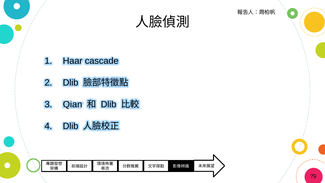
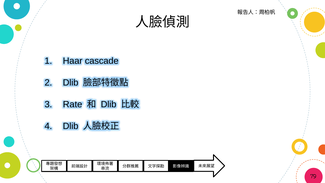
Qian: Qian -> Rate (73, 104)
